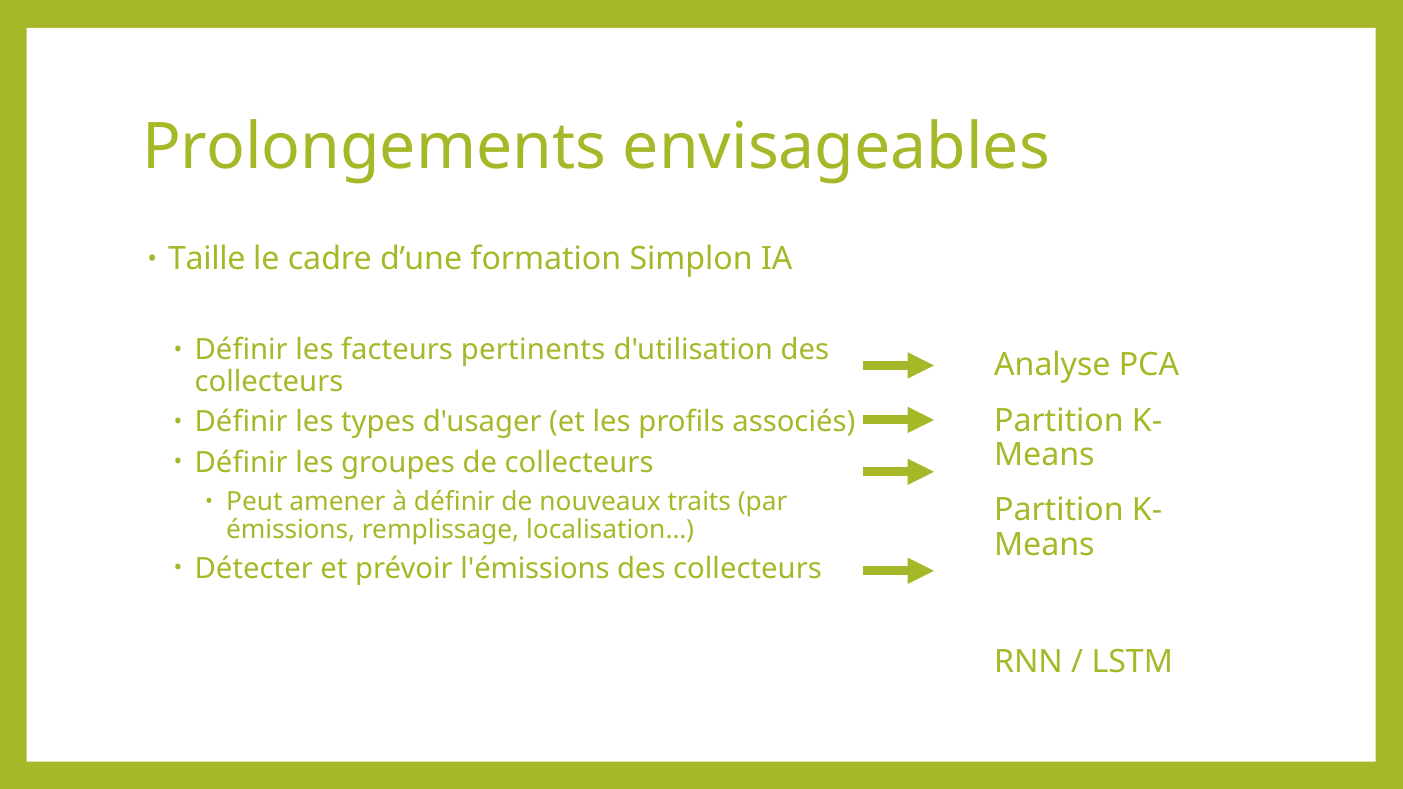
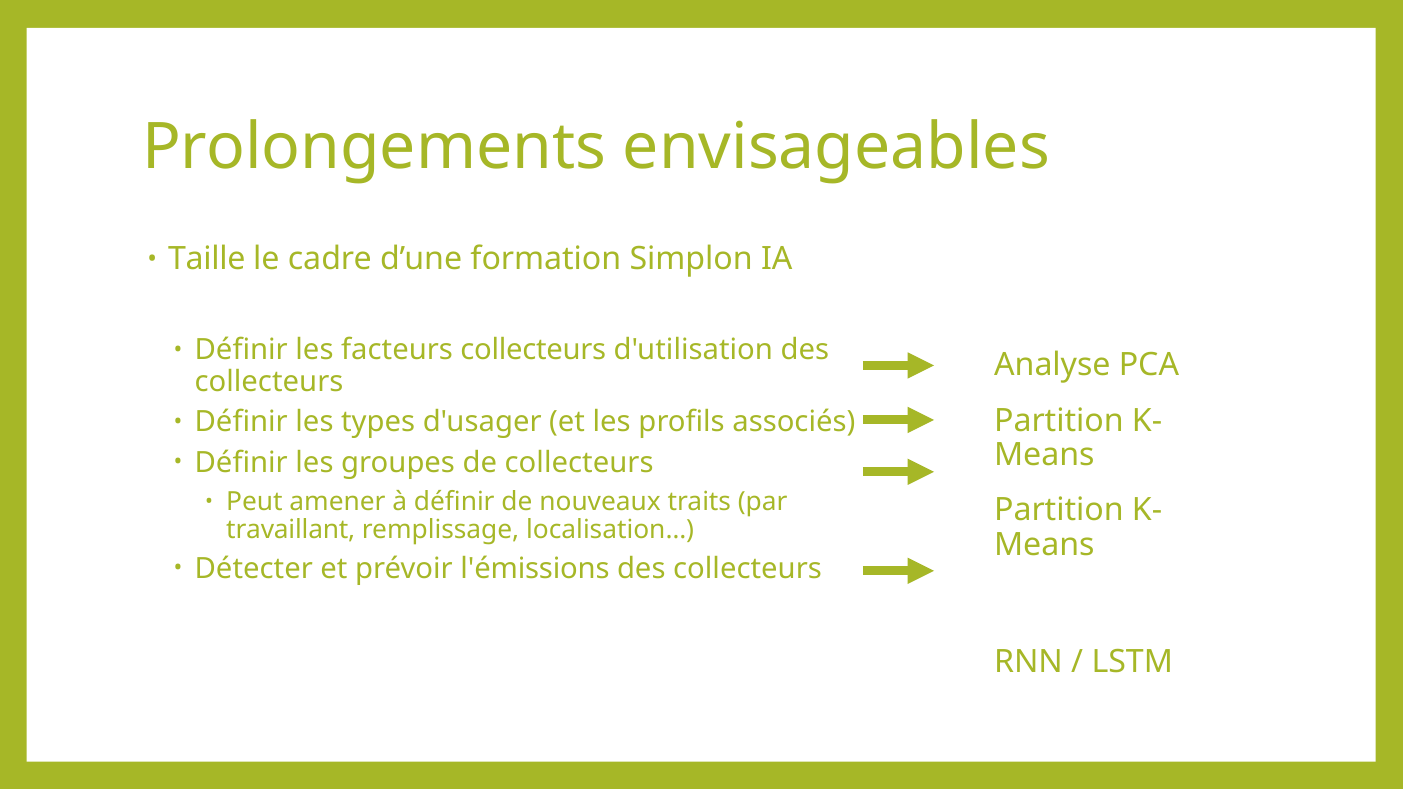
facteurs pertinents: pertinents -> collecteurs (533, 350)
émissions: émissions -> travaillant (291, 530)
